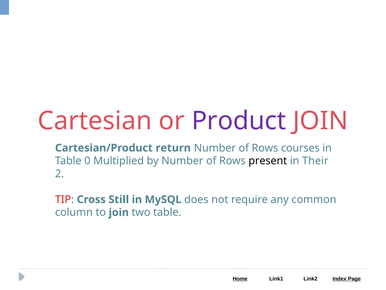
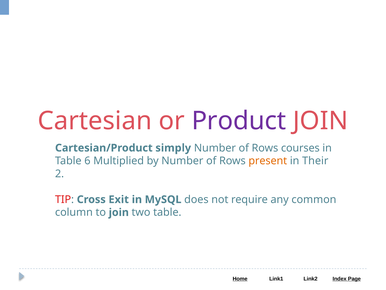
return: return -> simply (173, 148)
0: 0 -> 6 (87, 161)
present colour: black -> orange (268, 161)
Still: Still -> Exit (119, 199)
